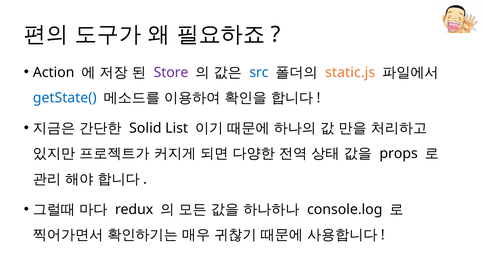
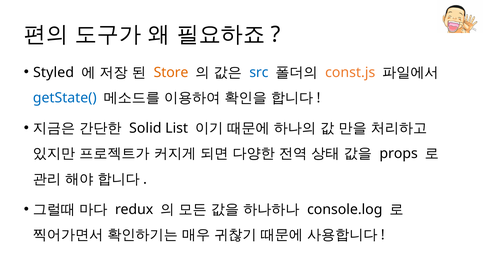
Action: Action -> Styled (54, 72)
Store colour: purple -> orange (171, 72)
static.js: static.js -> const.js (350, 72)
